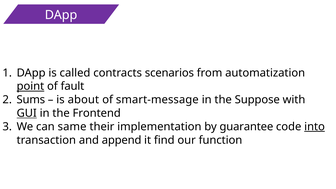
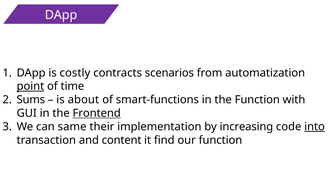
called: called -> costly (75, 73)
fault: fault -> time (72, 86)
smart-message: smart-message -> smart-functions (157, 100)
the Suppose: Suppose -> Function (257, 100)
GUI underline: present -> none (27, 113)
Frontend underline: none -> present (97, 113)
guarantee: guarantee -> increasing (246, 127)
append: append -> content (122, 140)
